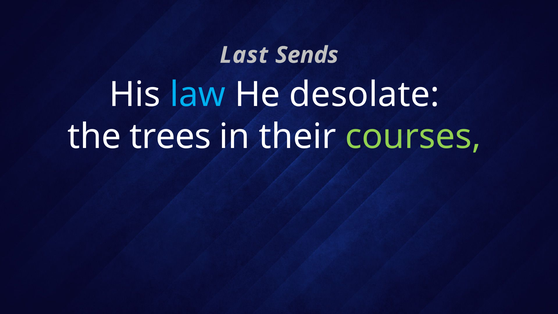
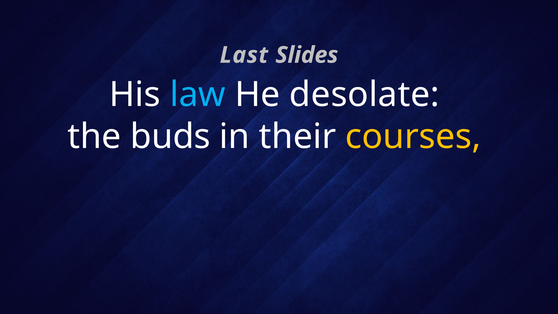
Sends: Sends -> Slides (307, 55)
trees: trees -> buds (170, 137)
courses colour: light green -> yellow (413, 137)
